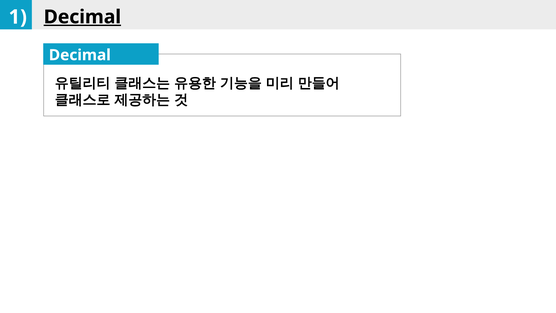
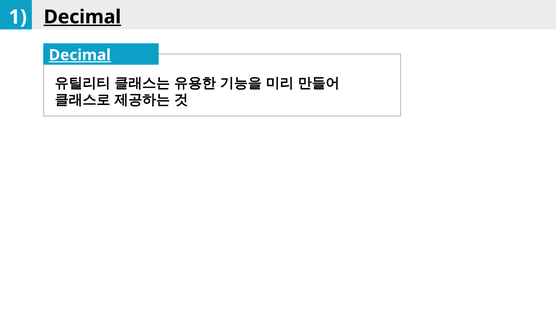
Decimal underline: none -> present (80, 55)
